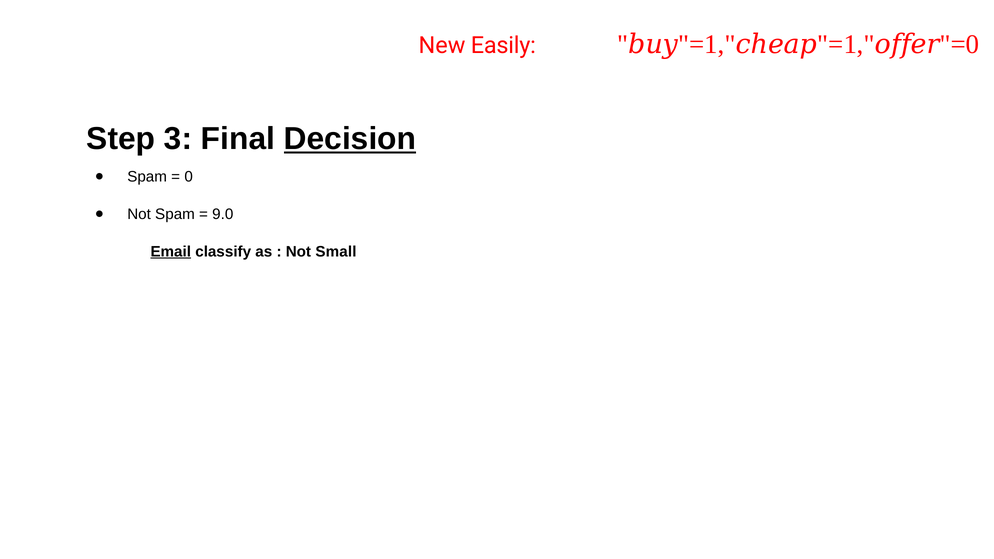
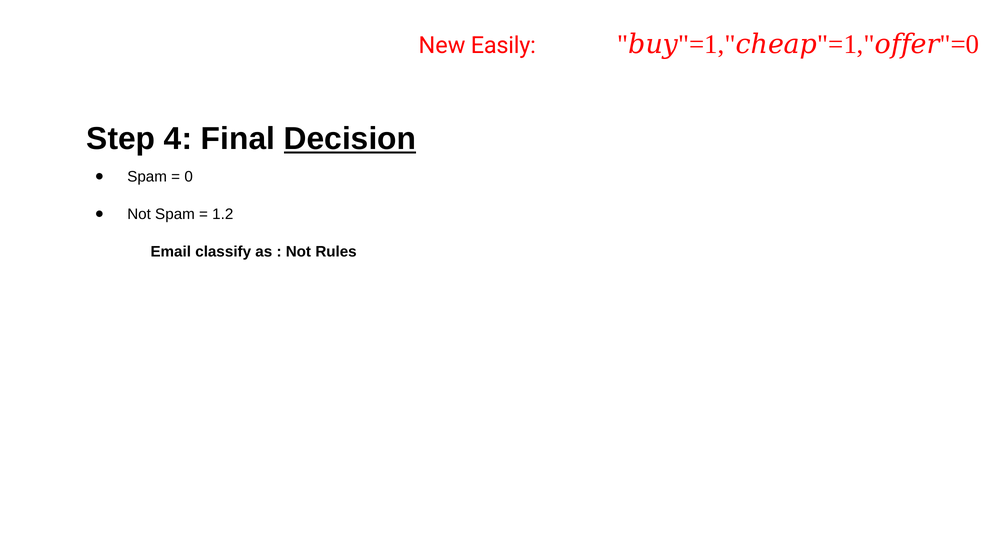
3: 3 -> 4 (178, 139)
9.0: 9.0 -> 1.2 (223, 214)
Email underline: present -> none (171, 252)
Small: Small -> Rules (336, 252)
